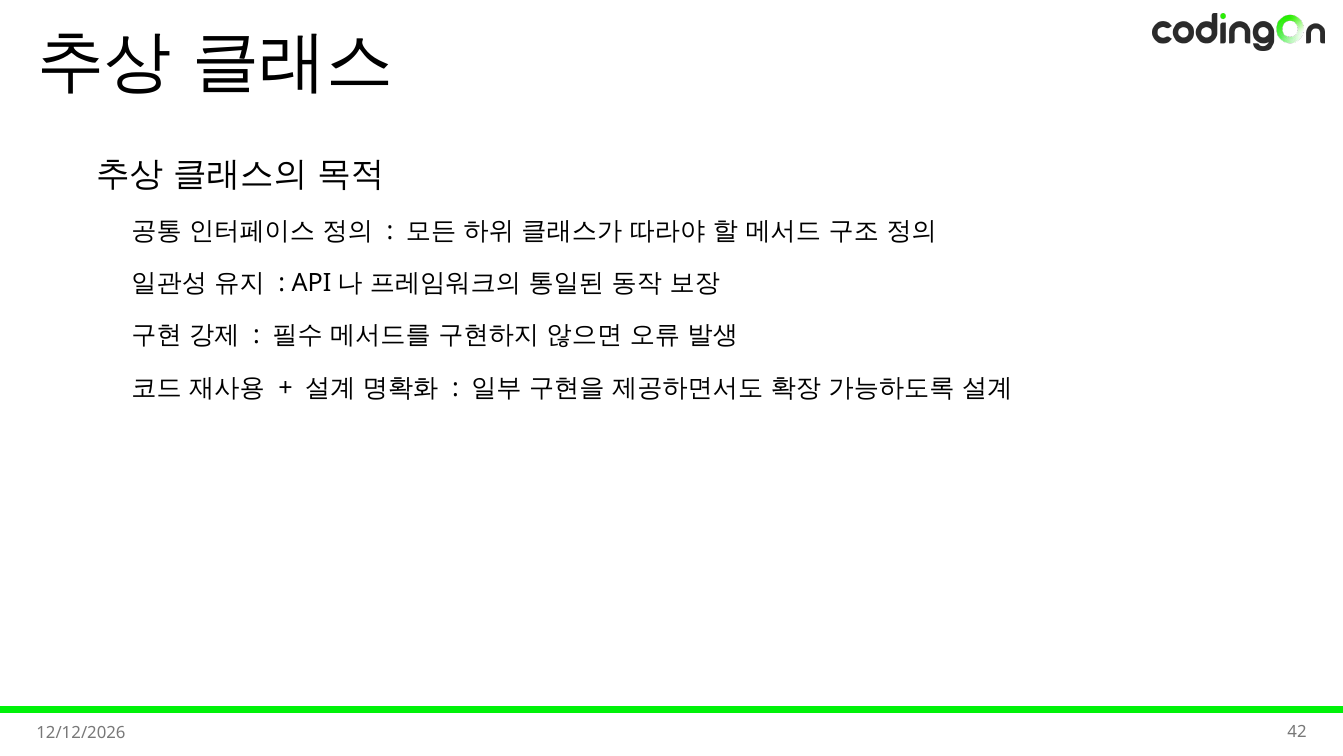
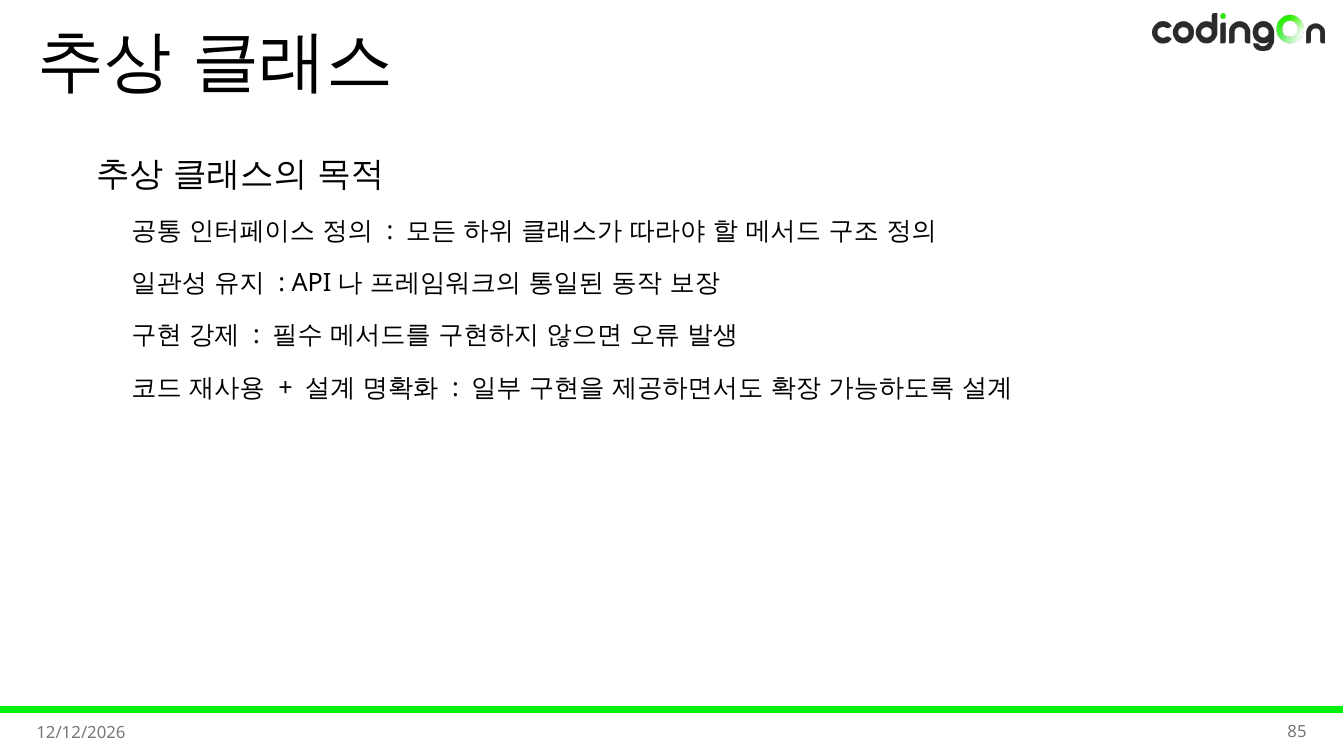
42: 42 -> 85 (1297, 732)
